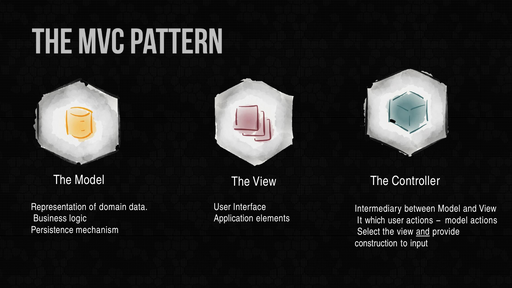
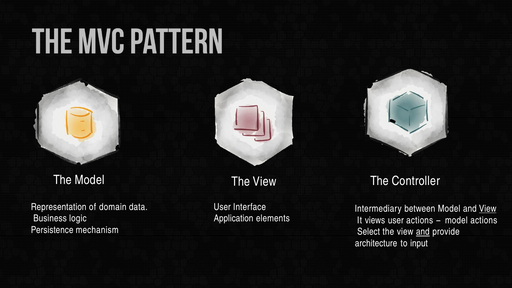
View underline: none -> present (488, 209)
which: which -> views (375, 220)
construction: construction -> architecture (376, 243)
